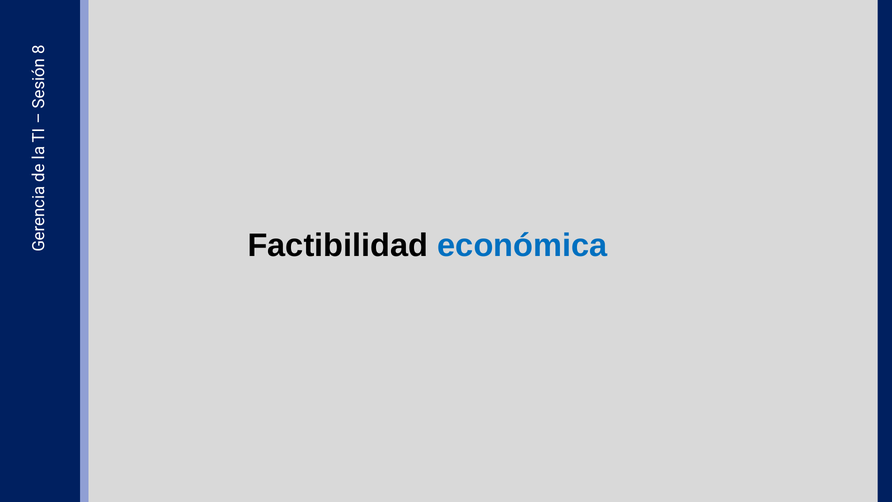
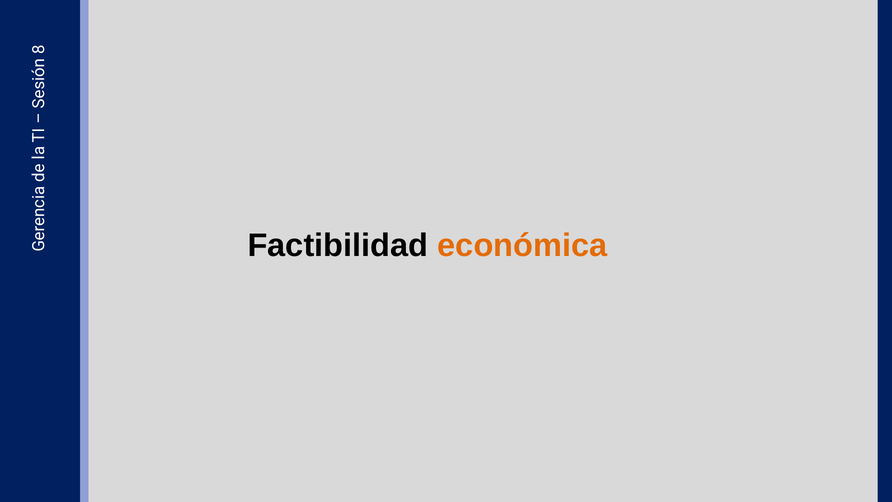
económica colour: blue -> orange (522, 245)
